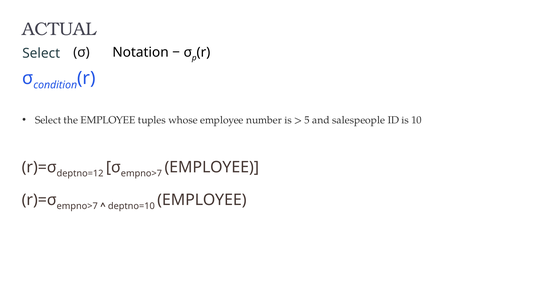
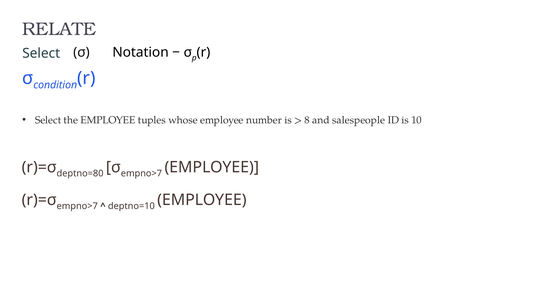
ACTUAL: ACTUAL -> RELATE (59, 29)
5: 5 -> 8 (307, 120)
deptno=12: deptno=12 -> deptno=80 (80, 174)
